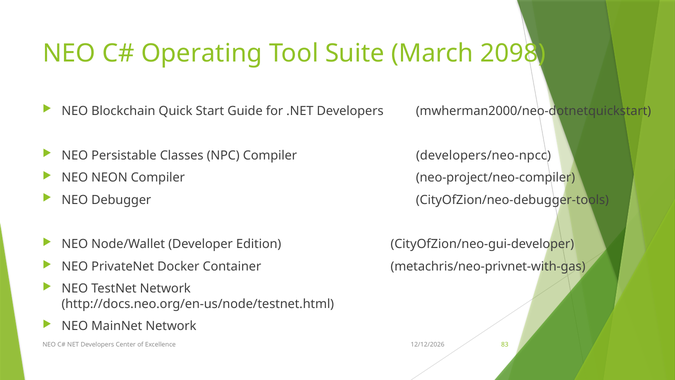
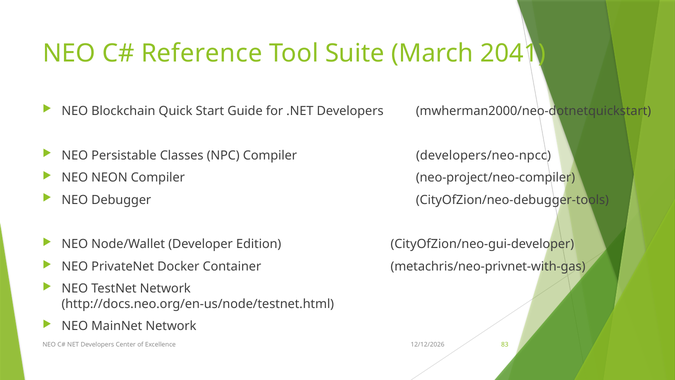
Operating: Operating -> Reference (202, 53)
2098: 2098 -> 2041 (513, 53)
